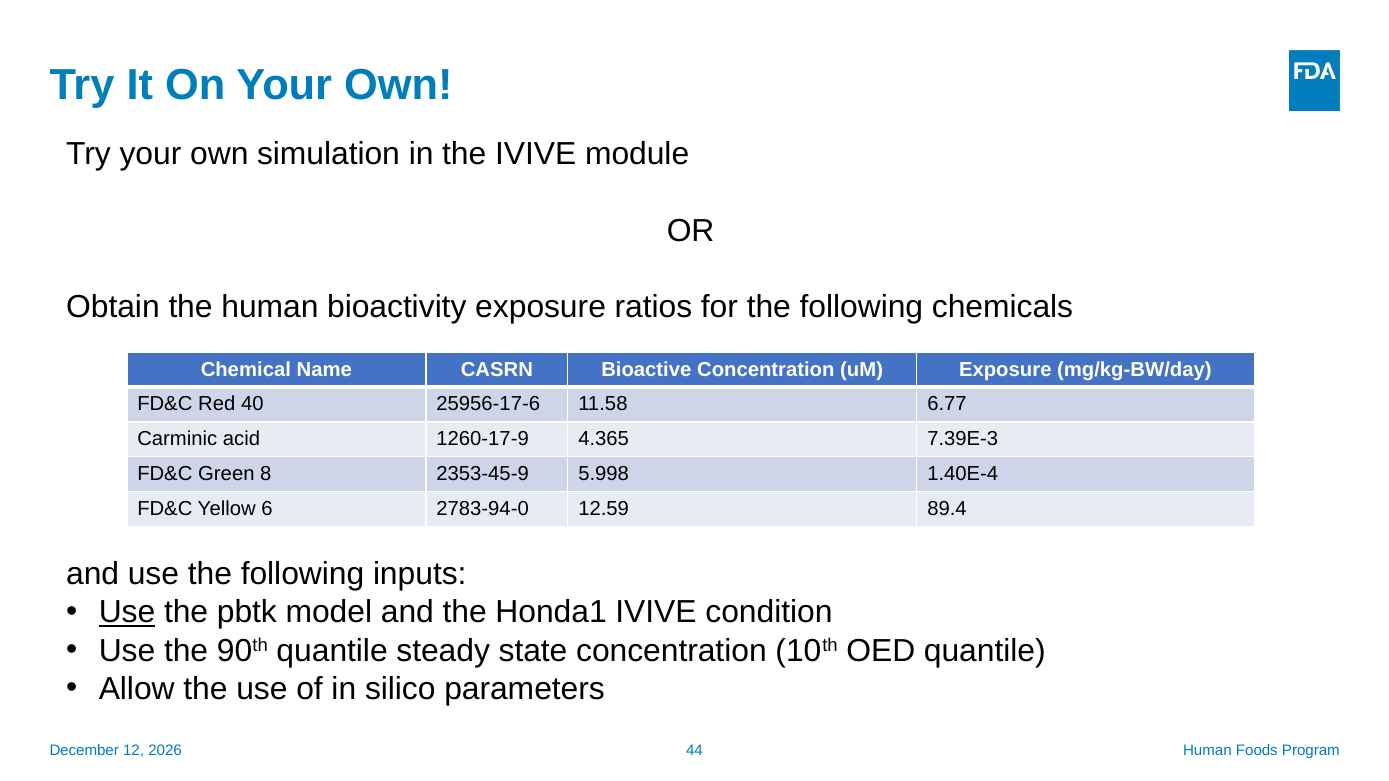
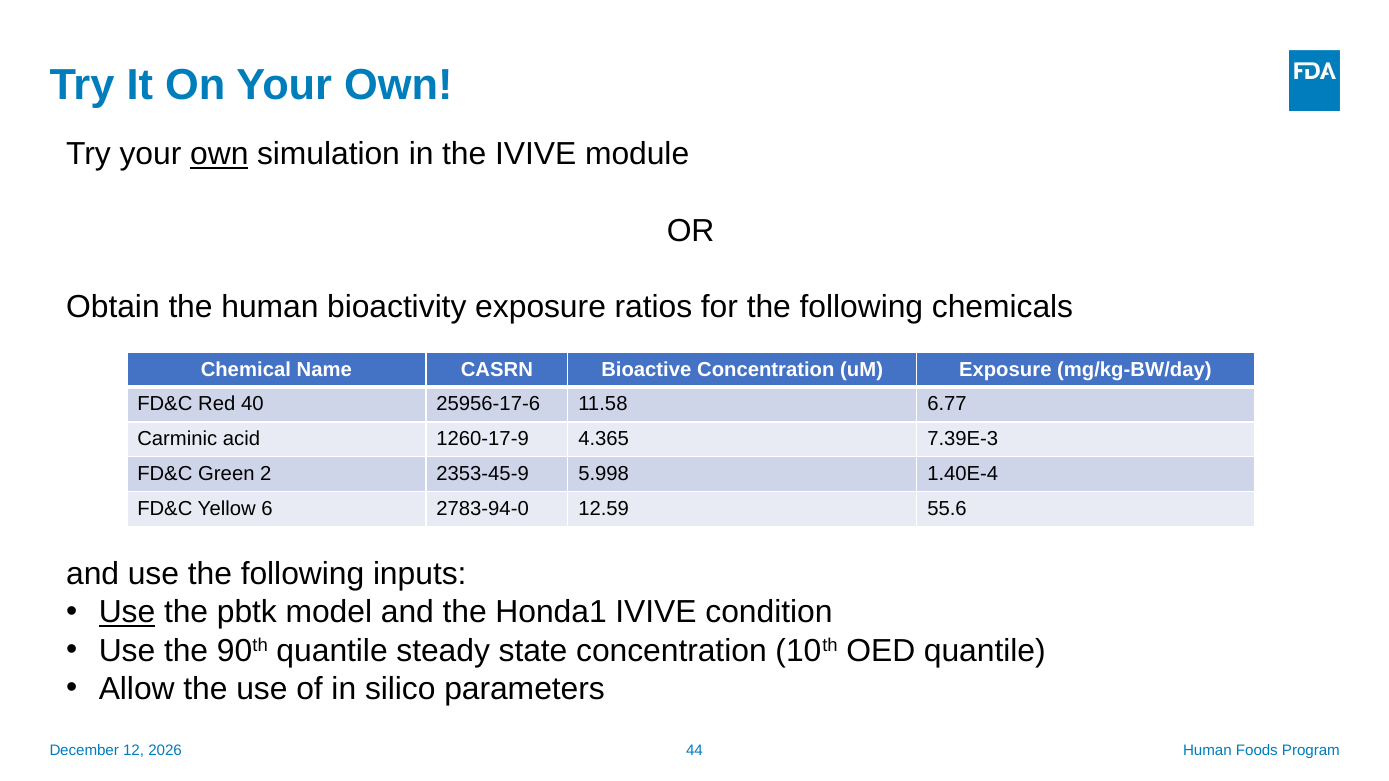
own underline: none -> present (219, 154)
8: 8 -> 2 (266, 474)
89.4: 89.4 -> 55.6 (947, 509)
